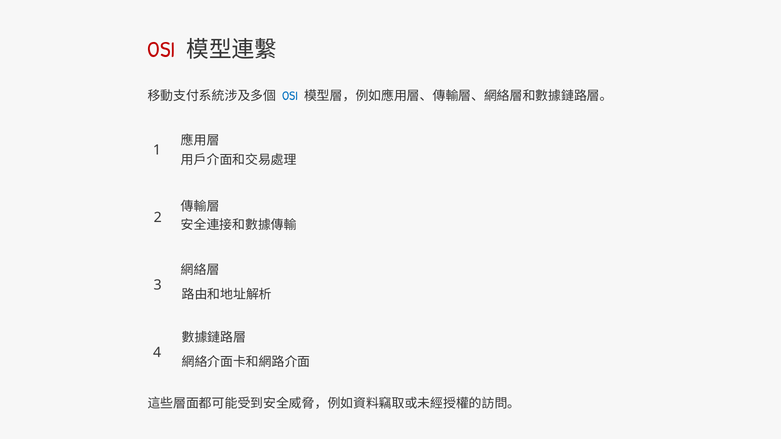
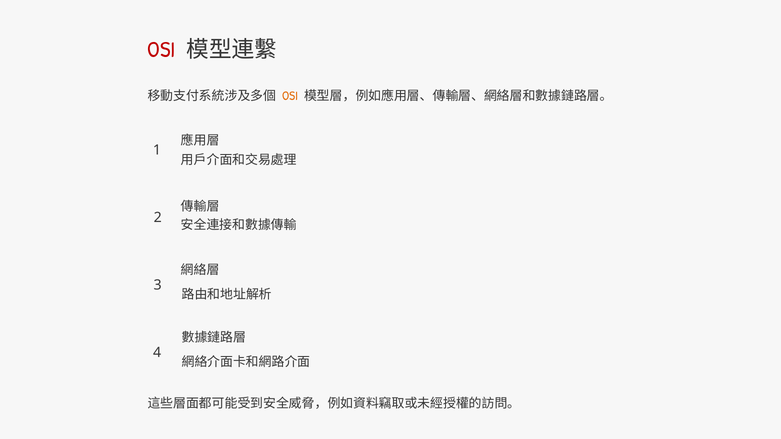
OSI colour: blue -> orange (290, 96)
